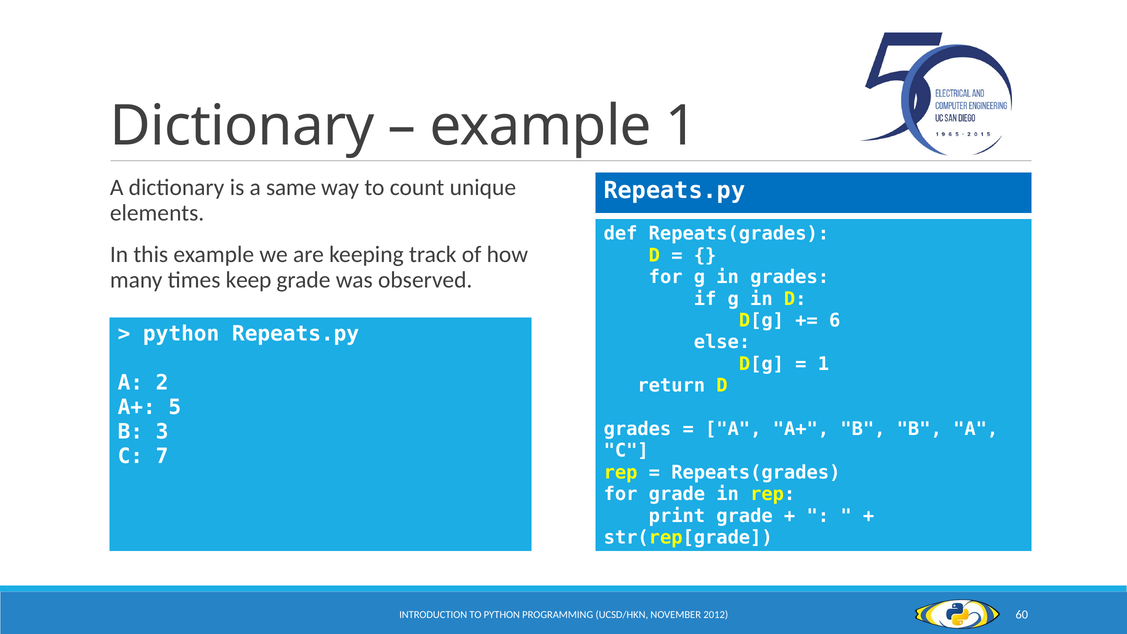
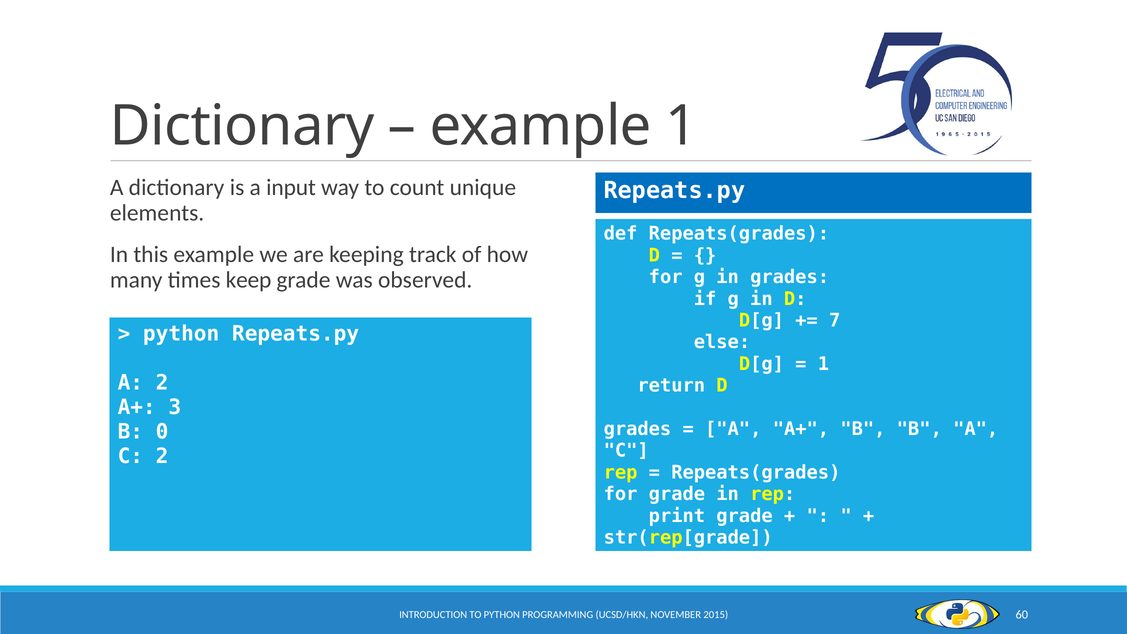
same: same -> input (291, 187)
6: 6 -> 7 (835, 321)
5: 5 -> 3 (175, 407)
3: 3 -> 0 (162, 432)
C 7: 7 -> 2 (162, 456)
2012: 2012 -> 2015 (716, 615)
